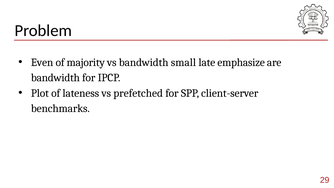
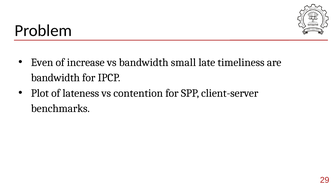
majority: majority -> increase (86, 62)
emphasize: emphasize -> timeliness (241, 62)
prefetched: prefetched -> contention (138, 93)
